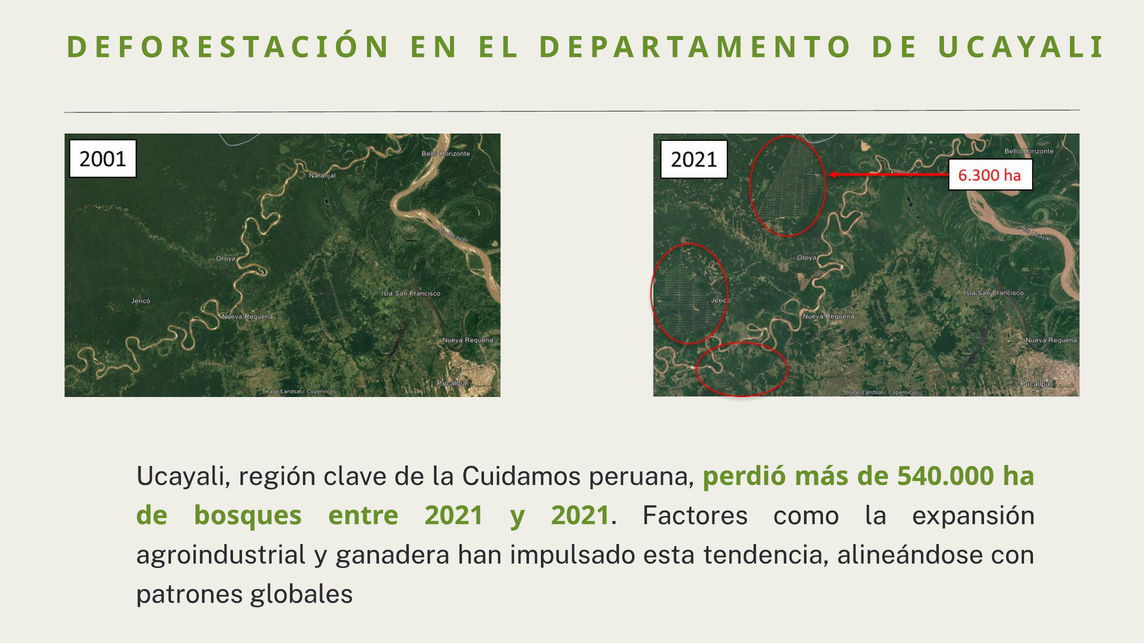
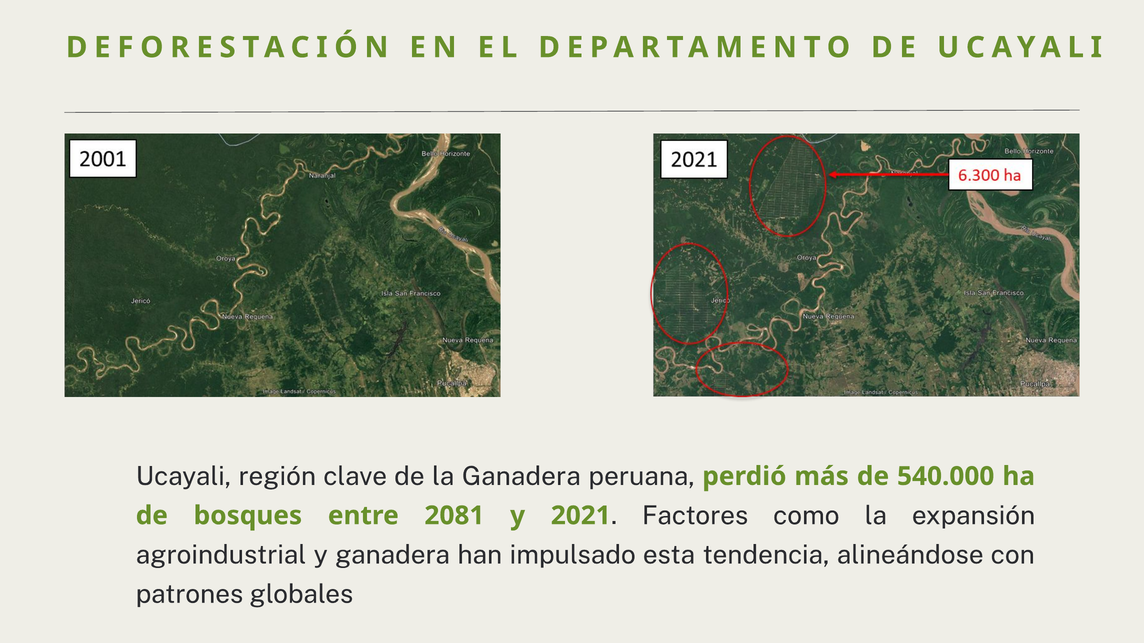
la Cuidamos: Cuidamos -> Ganadera (521, 477)
entre 2021: 2021 -> 2081 (454, 516)
